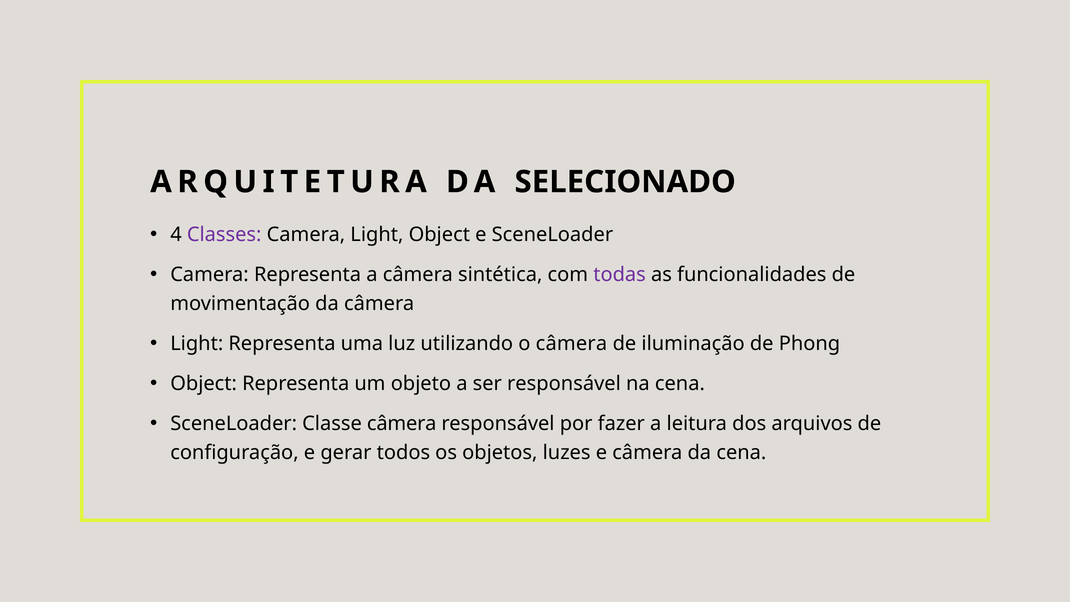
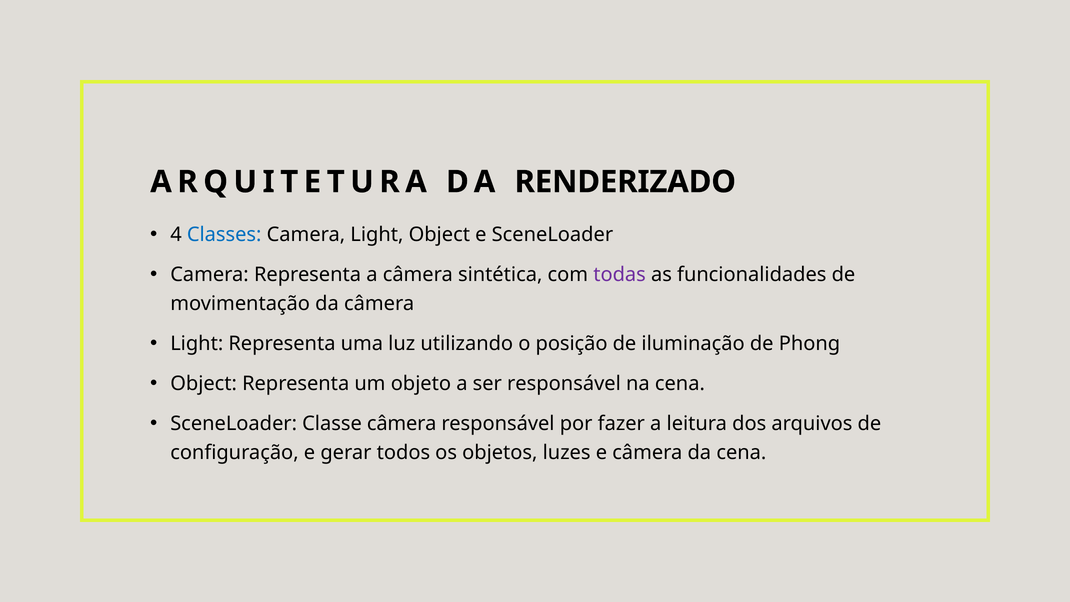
SELECIONADO: SELECIONADO -> RENDERIZADO (625, 182)
Classes colour: purple -> blue (224, 235)
o câmera: câmera -> posição (572, 344)
